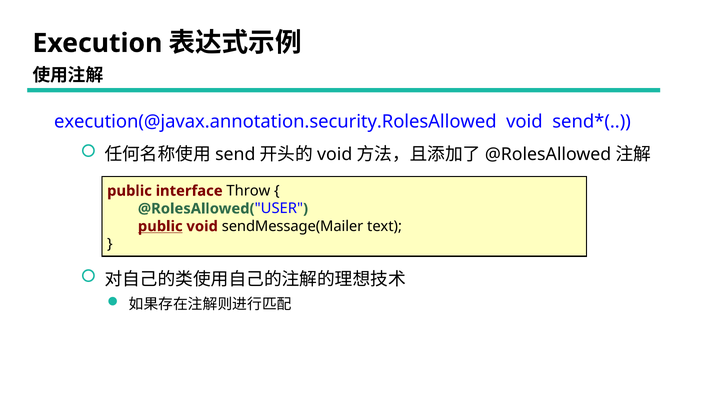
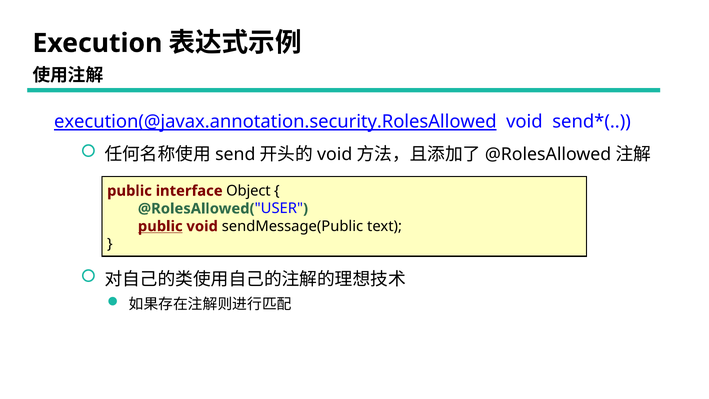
execution(@javax.annotation.security.RolesAllowed underline: none -> present (275, 122)
Throw: Throw -> Object (248, 191)
sendMessage(Mailer: sendMessage(Mailer -> sendMessage(Public (292, 226)
